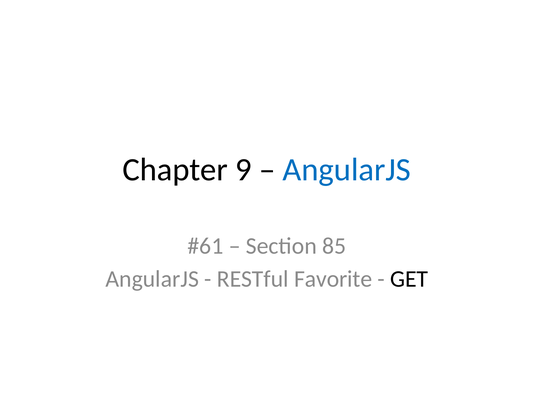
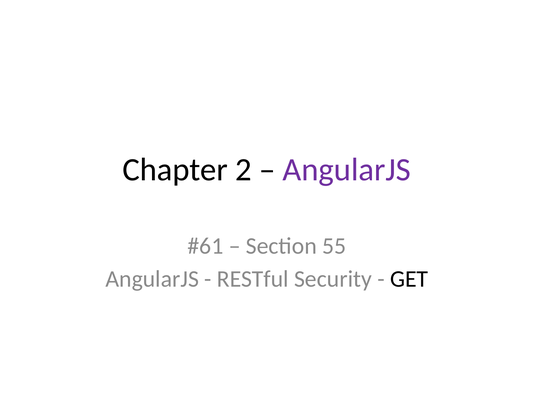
9: 9 -> 2 (243, 170)
AngularJS colour: blue -> purple (347, 170)
85: 85 -> 55 (334, 246)
Favorite: Favorite -> Security (333, 279)
